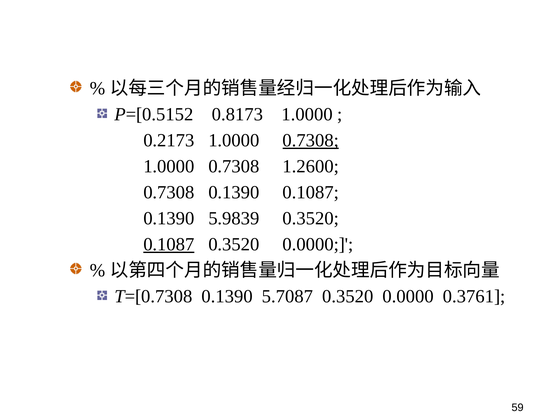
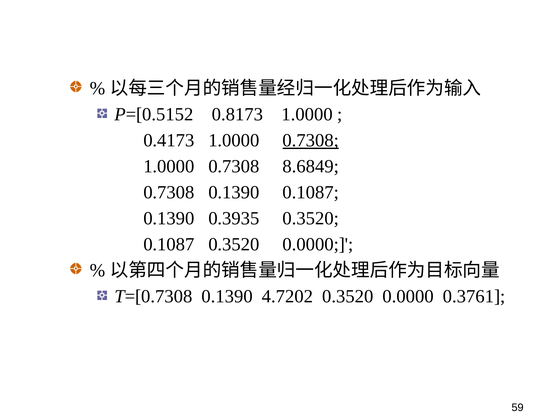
0.2173: 0.2173 -> 0.4173 (169, 140)
1.2600: 1.2600 -> 8.6849 (311, 166)
5.9839: 5.9839 -> 0.3935 (234, 218)
0.1087 underline: present -> none (169, 244)
5.7087: 5.7087 -> 4.7202 (287, 296)
